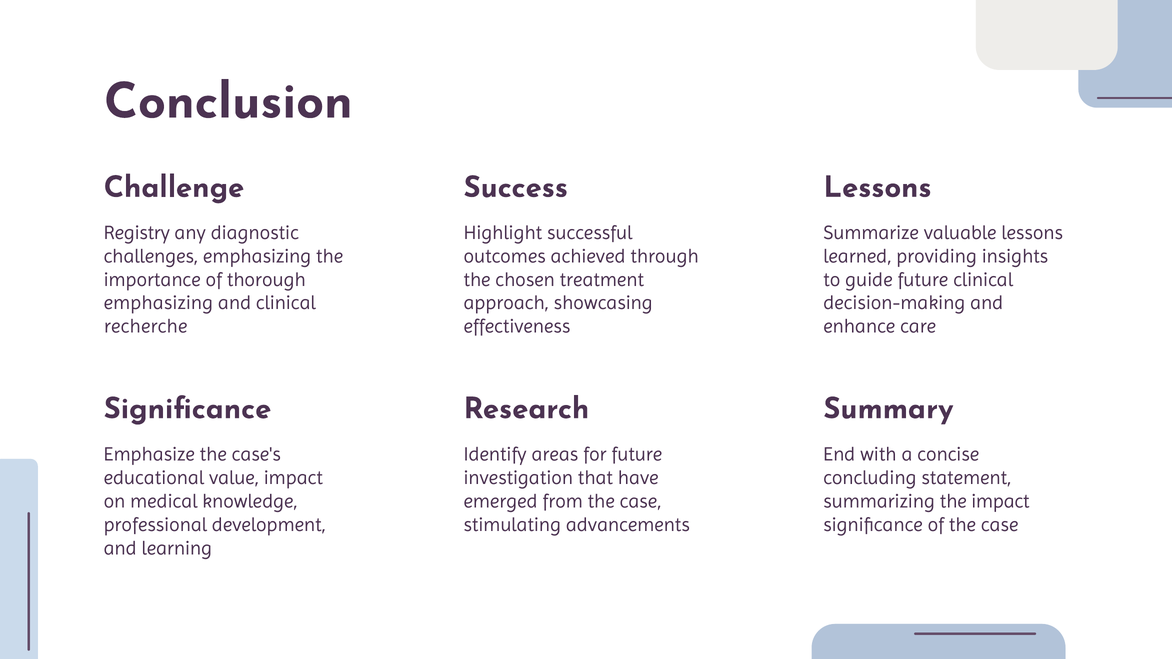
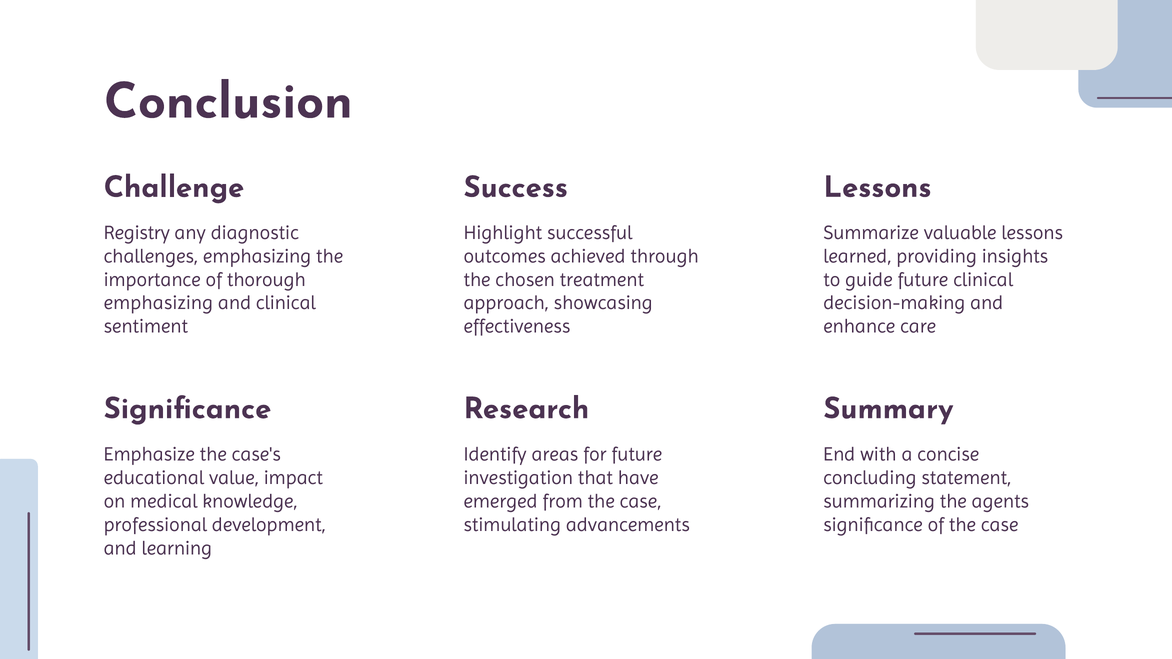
recherche: recherche -> sentiment (146, 327)
the impact: impact -> agents (1000, 501)
